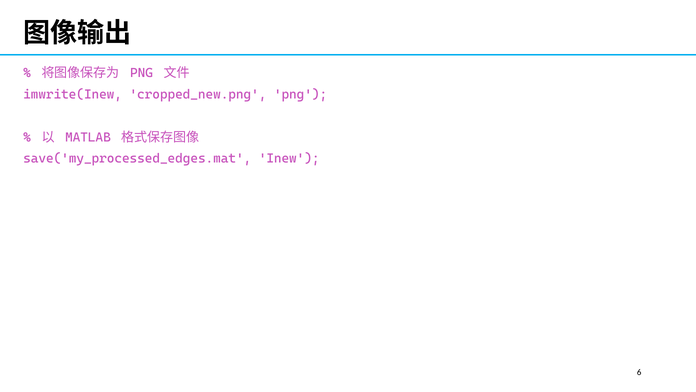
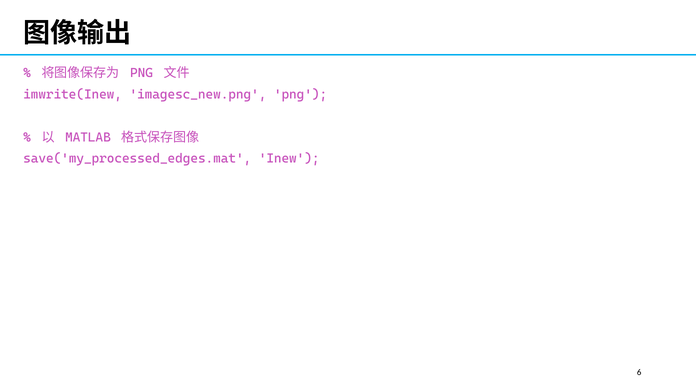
cropped_new.png: cropped_new.png -> imagesc_new.png (198, 94)
